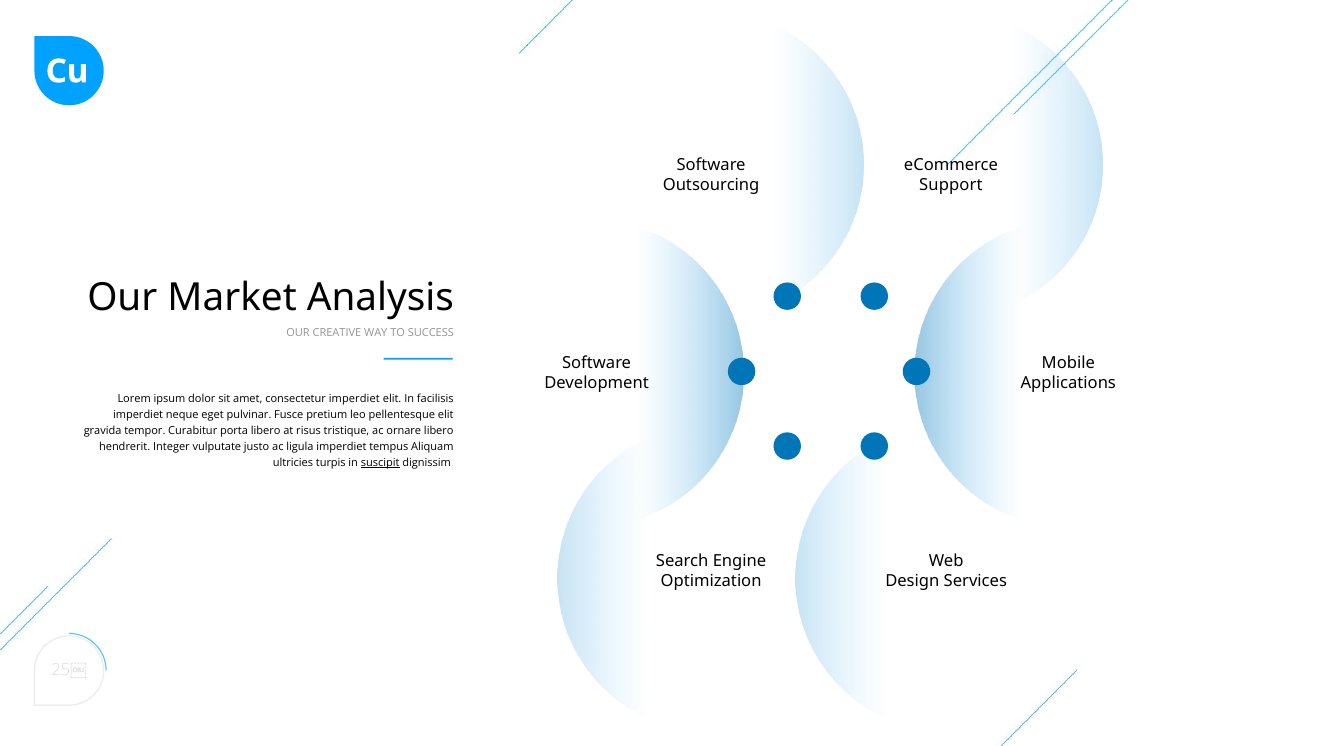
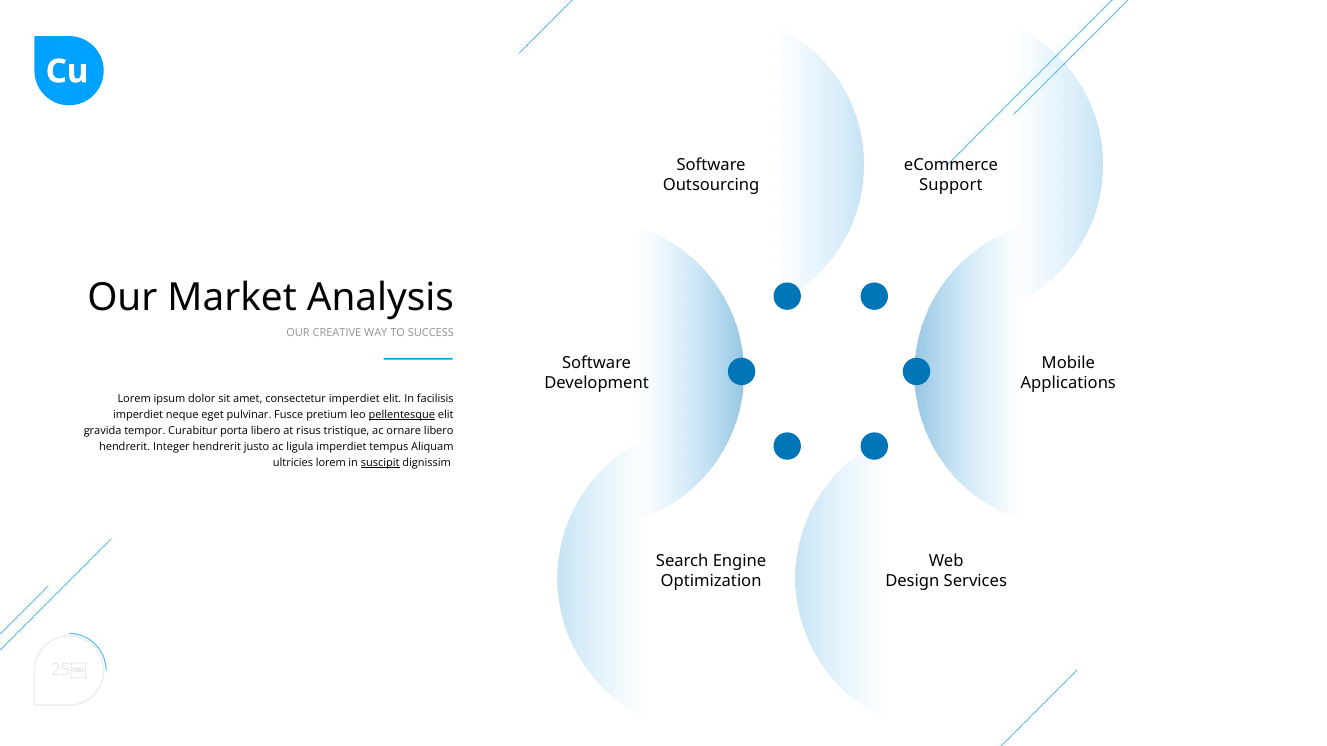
pellentesque underline: none -> present (402, 415)
Integer vulputate: vulputate -> hendrerit (217, 447)
ultricies turpis: turpis -> lorem (331, 463)
